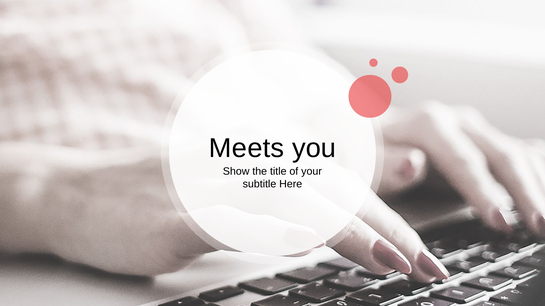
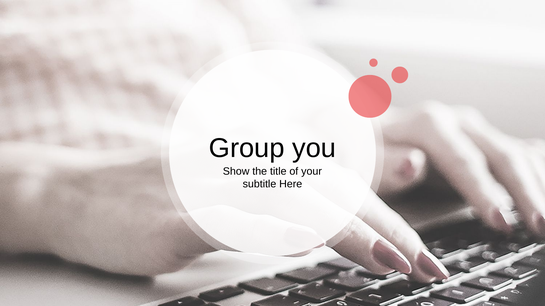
Meets: Meets -> Group (247, 148)
